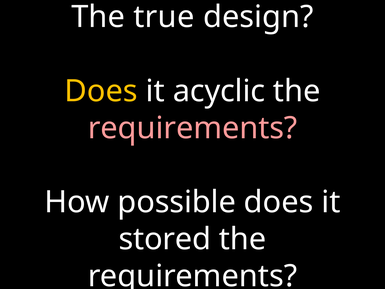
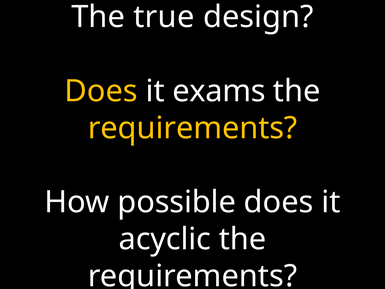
acyclic: acyclic -> exams (219, 91)
requirements colour: pink -> yellow (193, 128)
stored: stored -> acyclic (165, 239)
